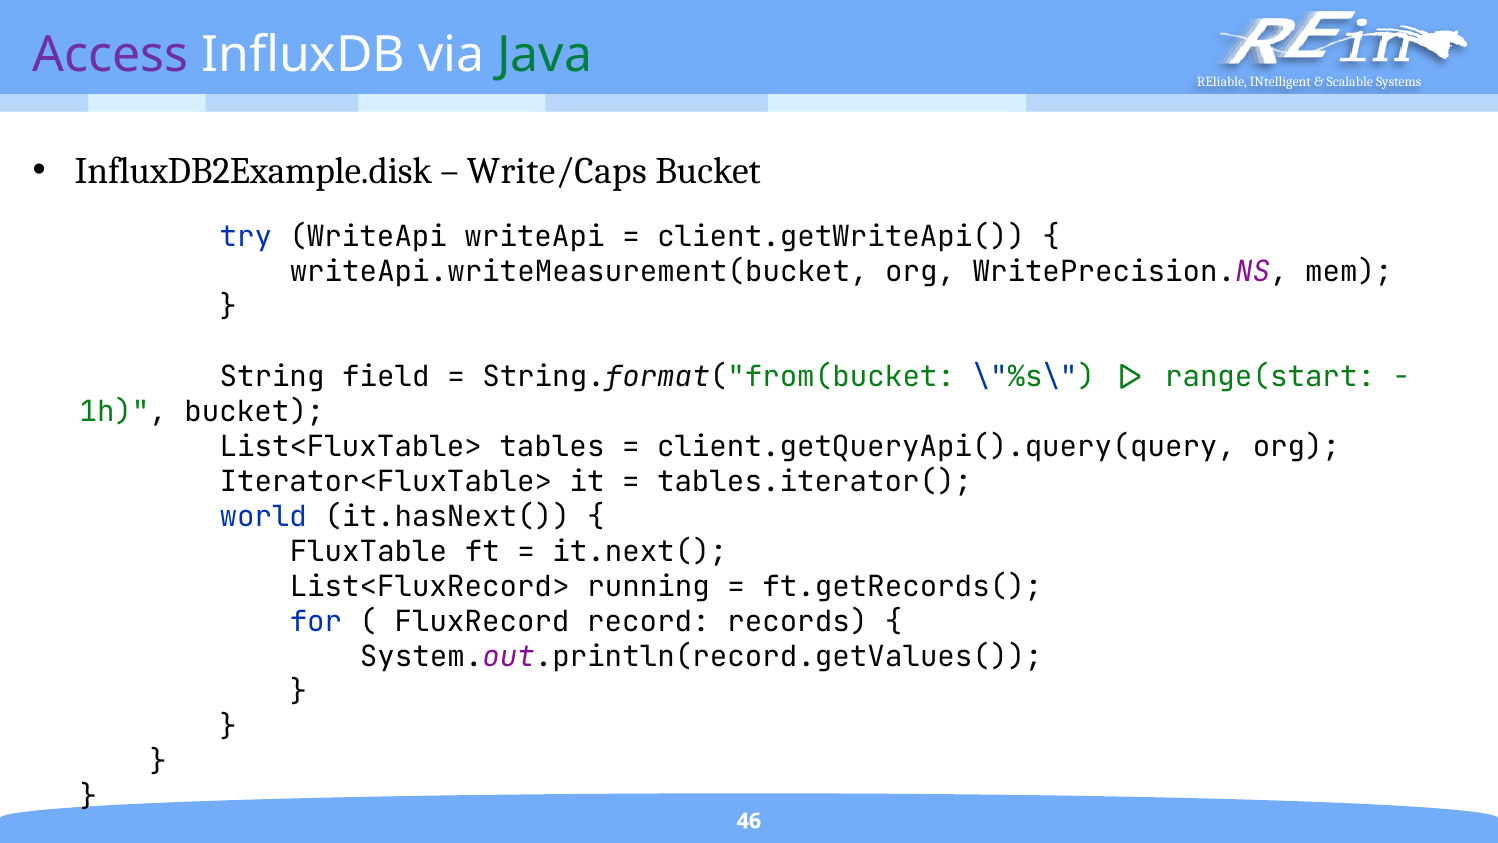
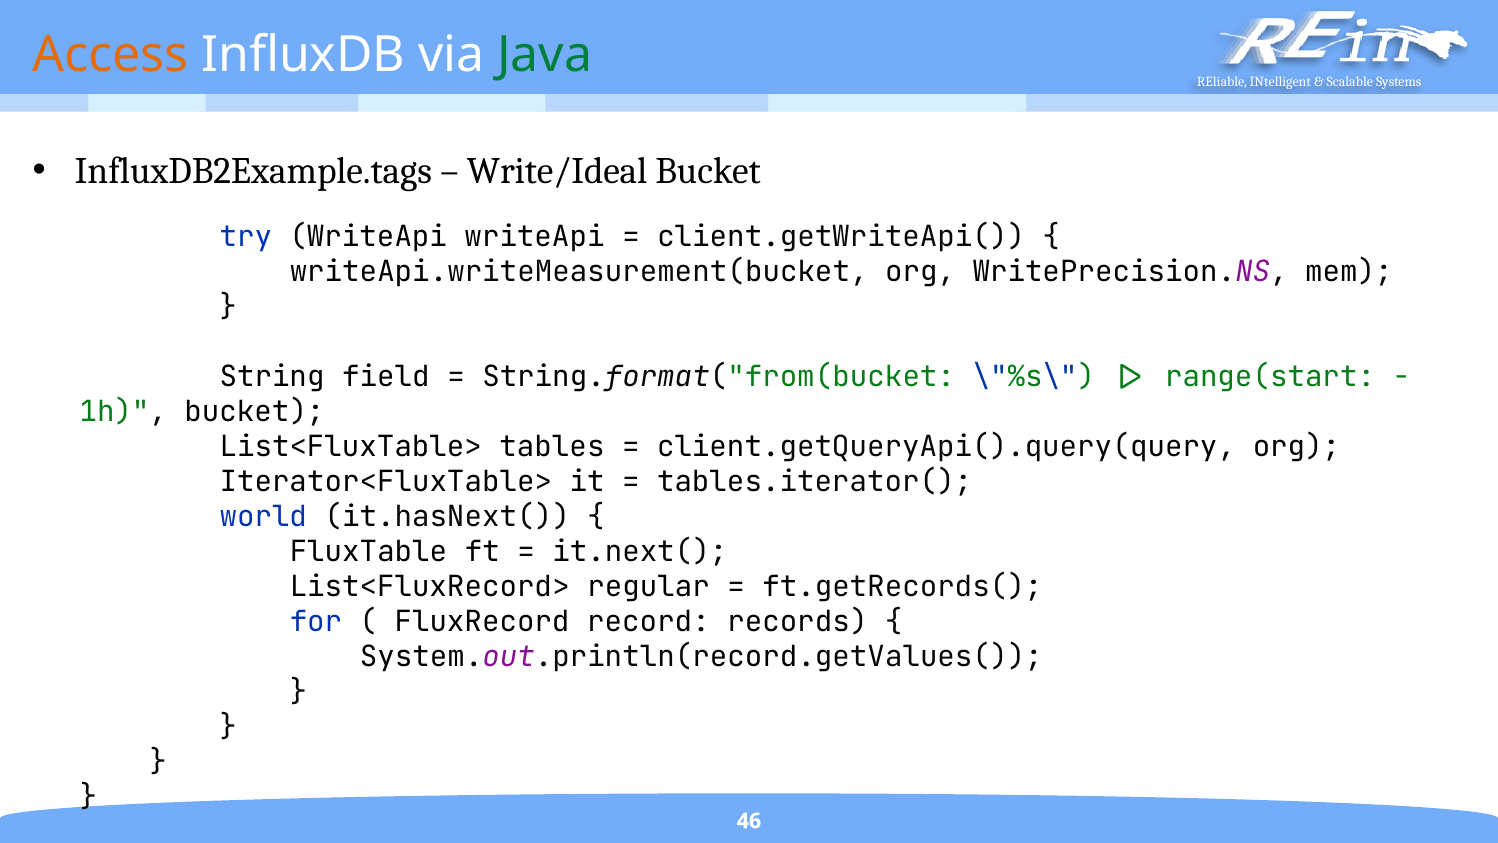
Access colour: purple -> orange (111, 55)
InfluxDB2Example.disk: InfluxDB2Example.disk -> InfluxDB2Example.tags (253, 171)
Write/Caps: Write/Caps -> Write/Ideal (557, 171)
running: running -> regular (649, 587)
